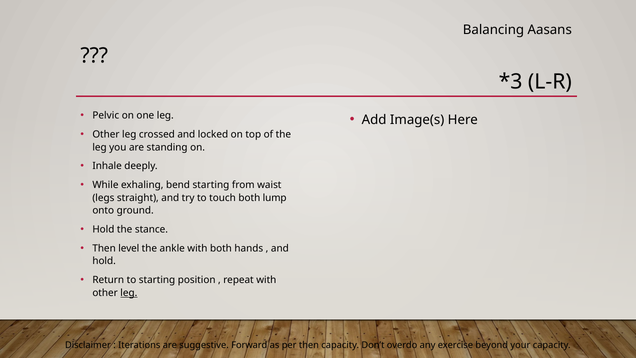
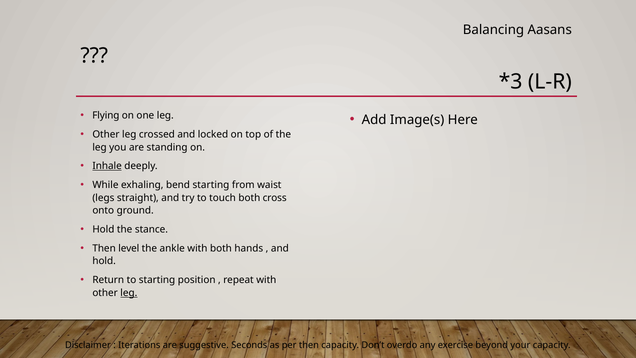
Pelvic: Pelvic -> Flying (106, 115)
Inhale underline: none -> present (107, 166)
lump: lump -> cross (275, 198)
Forward: Forward -> Seconds (249, 345)
